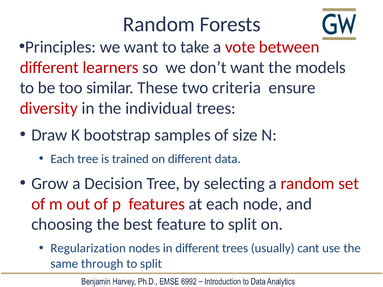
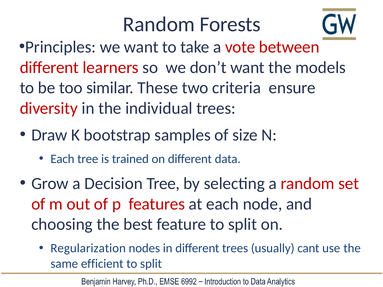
through: through -> efficient (102, 264)
